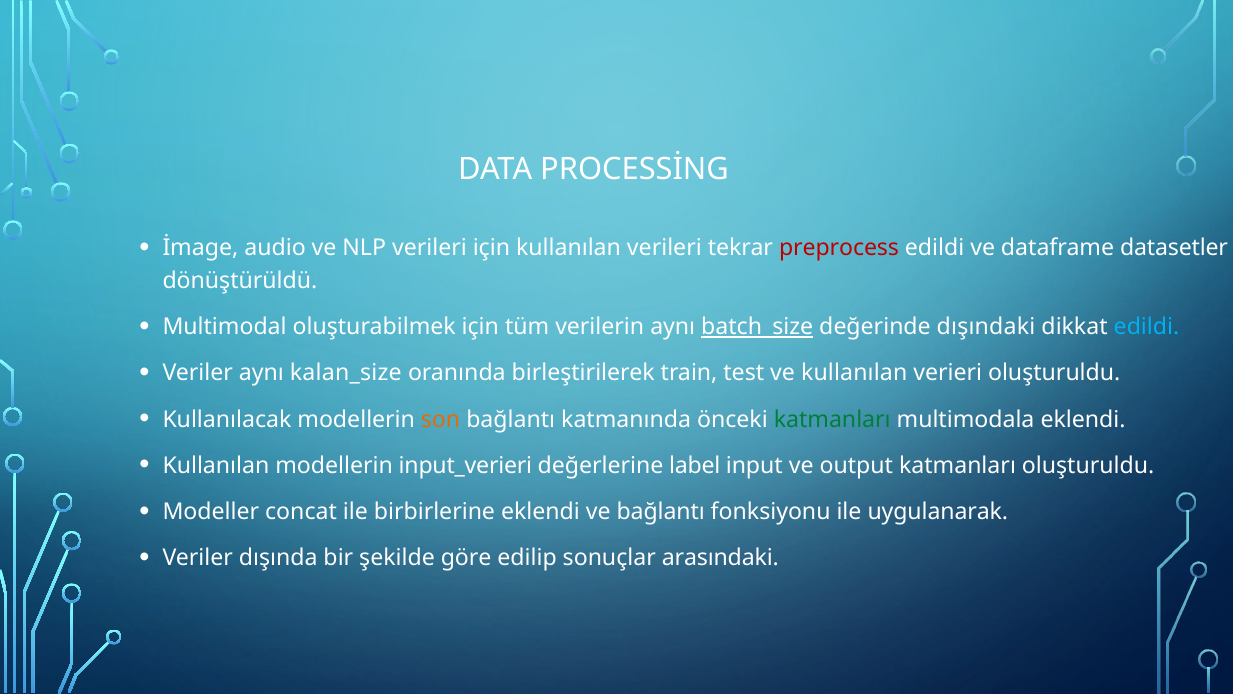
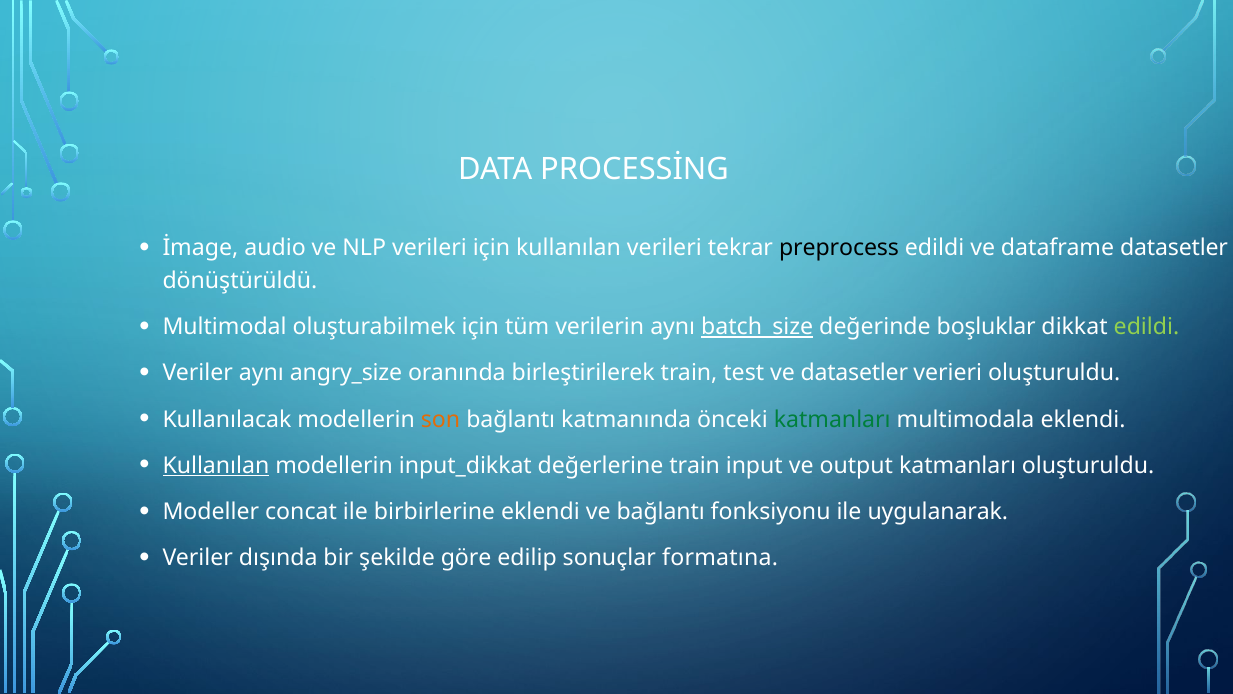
preprocess colour: red -> black (839, 247)
dışındaki: dışındaki -> boşluklar (986, 327)
edildi colour: light blue -> light green (1146, 327)
kalan_size: kalan_size -> angry_size (346, 373)
ve kullanılan: kullanılan -> datasetler (854, 373)
Kullanılan underline: none -> present (216, 465)
input_verieri: input_verieri -> input_dikkat (465, 465)
değerlerine label: label -> train (695, 465)
arasındaki: arasındaki -> formatına (720, 558)
